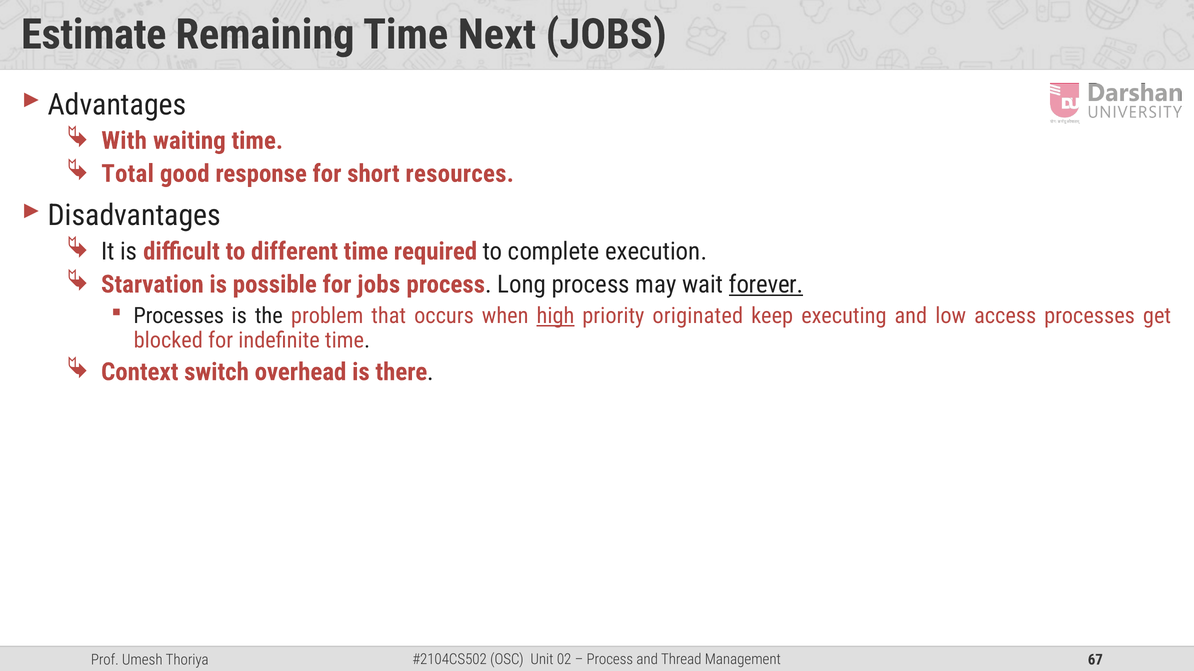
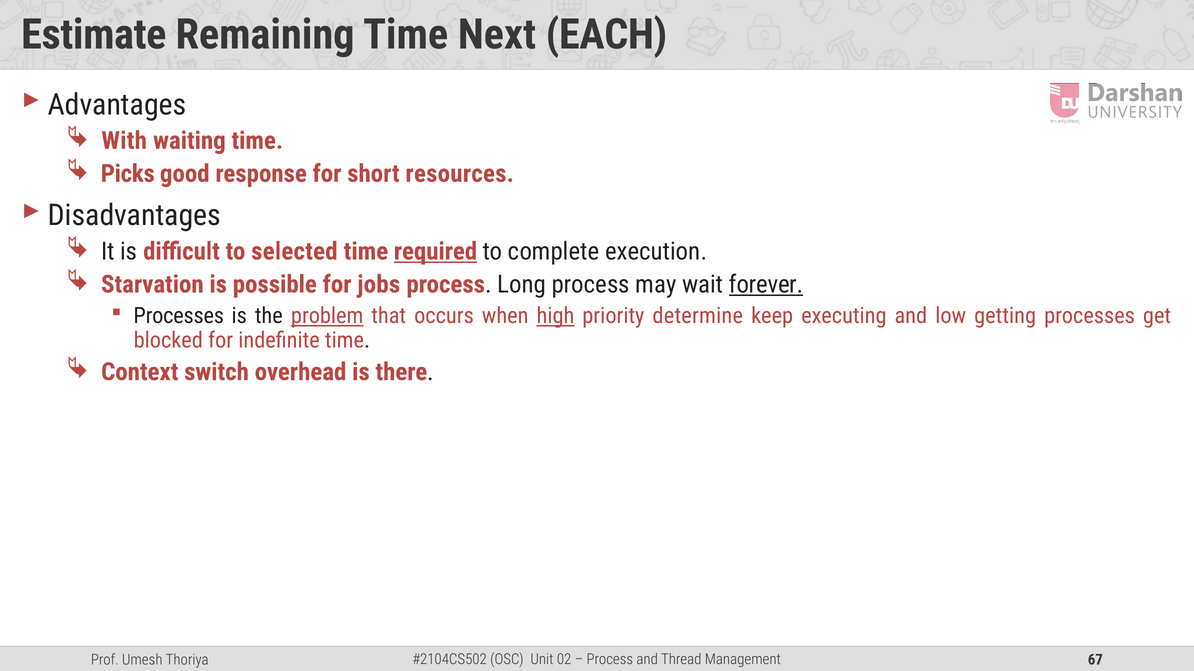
Next JOBS: JOBS -> EACH (606, 35)
Total: Total -> Picks (128, 174)
different: different -> selected (294, 252)
required underline: none -> present (435, 252)
problem underline: none -> present (327, 316)
originated: originated -> determine (698, 316)
access: access -> getting (1005, 316)
